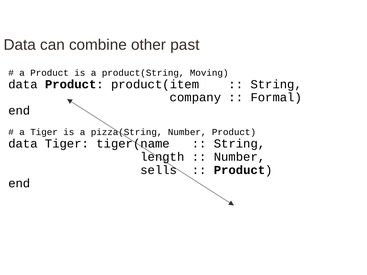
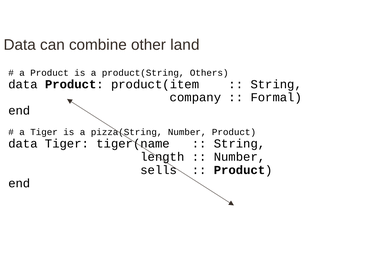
past: past -> land (185, 45)
Moving: Moving -> Others (209, 73)
